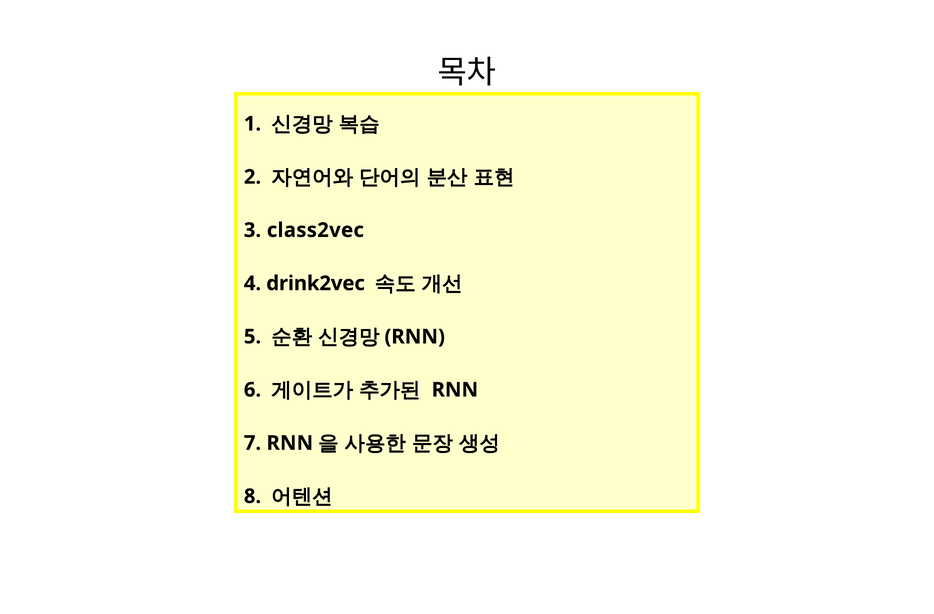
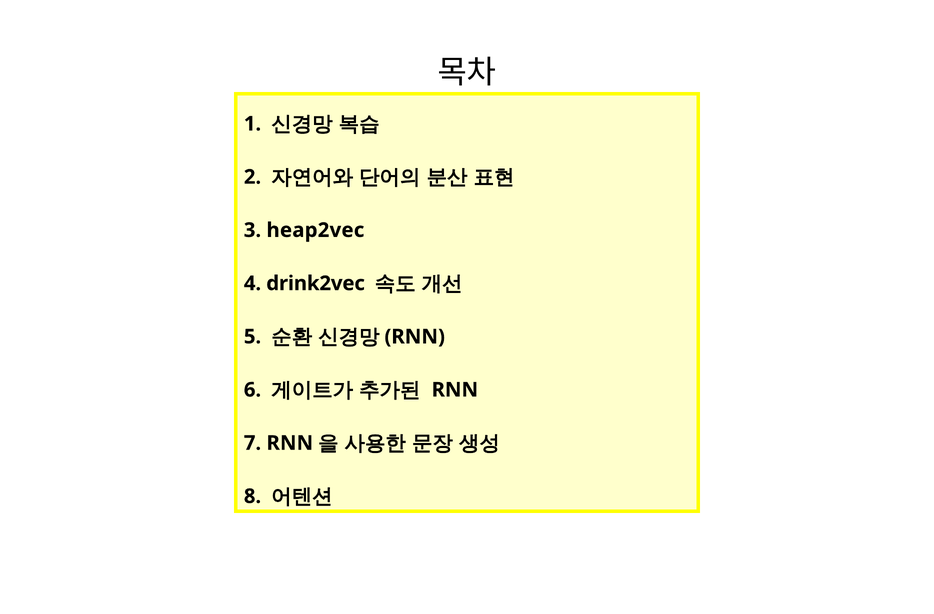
class2vec: class2vec -> heap2vec (315, 230)
